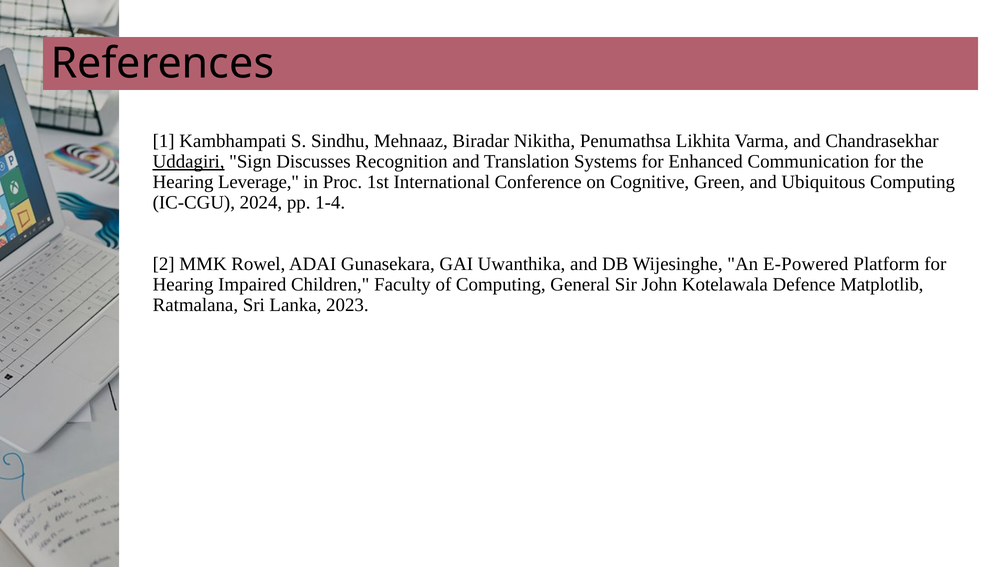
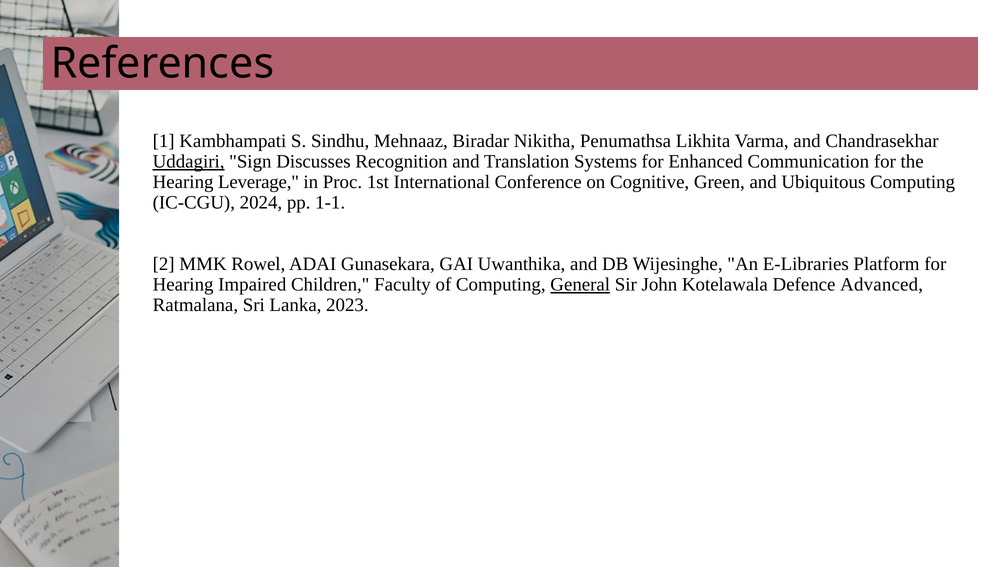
1-4: 1-4 -> 1-1 (330, 202)
E-Powered: E-Powered -> E-Libraries (806, 264)
General underline: none -> present (580, 285)
Matplotlib: Matplotlib -> Advanced (882, 285)
